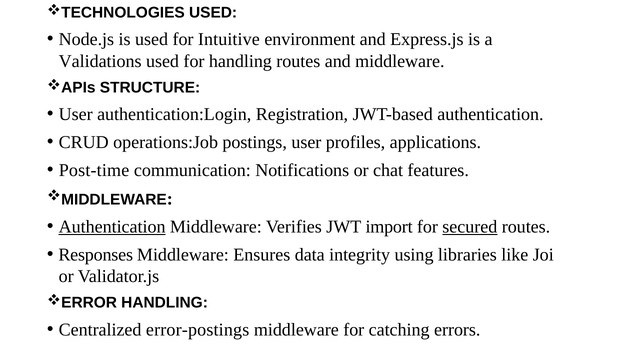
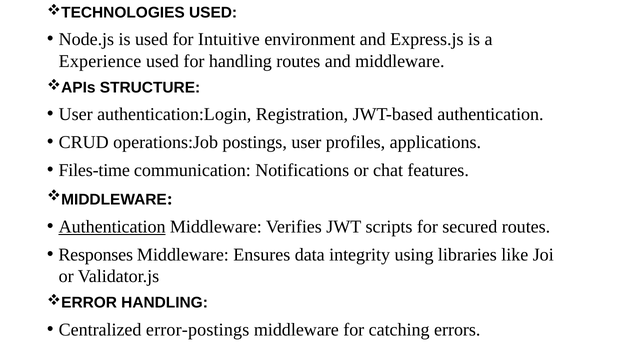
Validations: Validations -> Experience (100, 61)
Post-time: Post-time -> Files-time (94, 170)
import: import -> scripts (389, 226)
secured underline: present -> none (470, 226)
